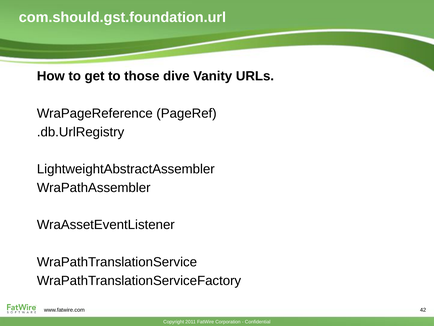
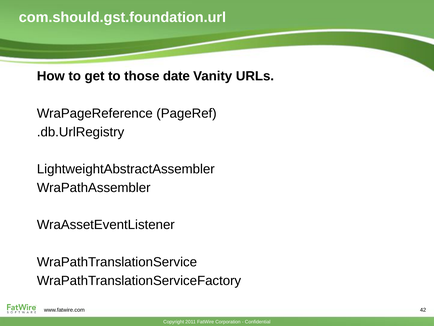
dive: dive -> date (176, 76)
